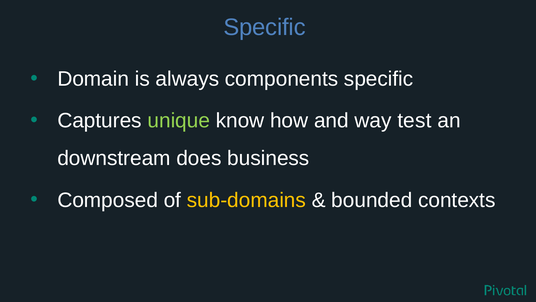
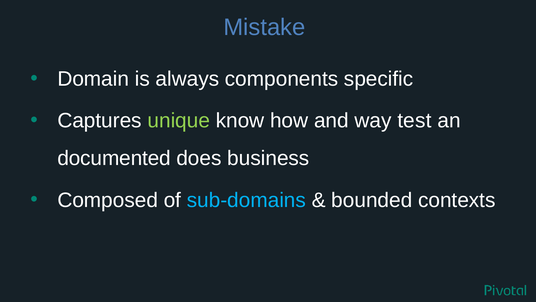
Specific: Specific -> Mistake (264, 27)
downstream: downstream -> documented (114, 158)
sub-domains colour: yellow -> light blue (246, 200)
